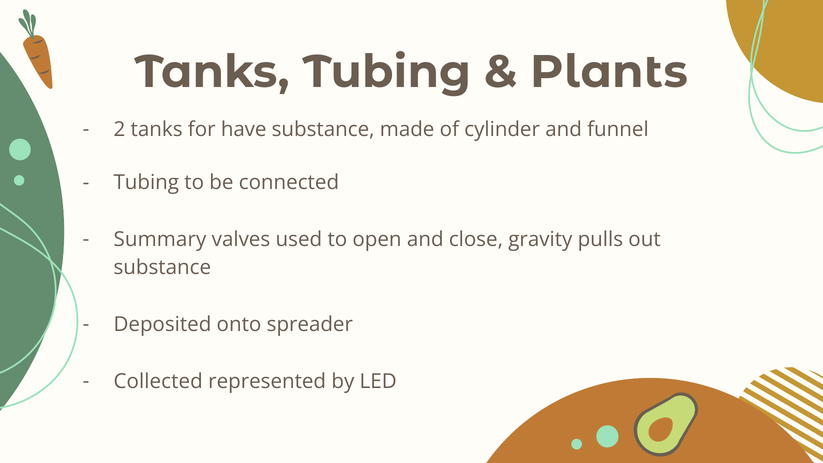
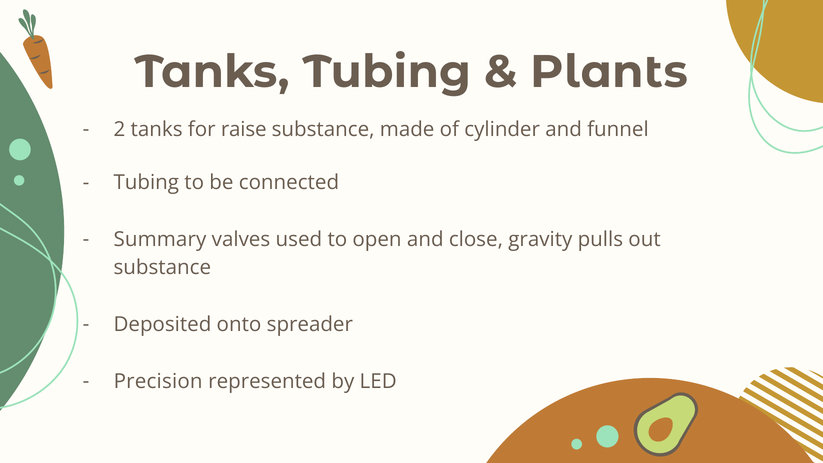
have: have -> raise (244, 129)
Collected: Collected -> Precision (158, 381)
